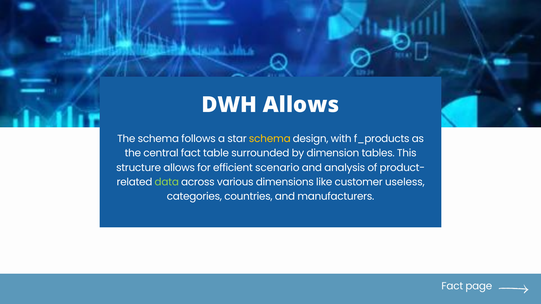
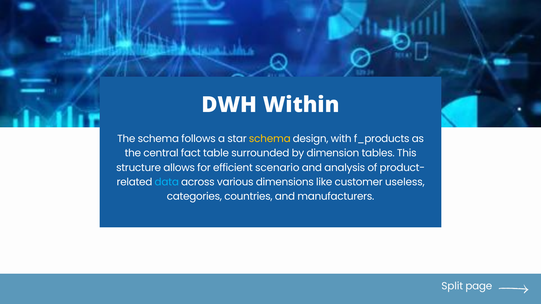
DWH Allows: Allows -> Within (301, 105)
data colour: light green -> light blue (167, 182)
Fact: Fact -> Split (452, 286)
